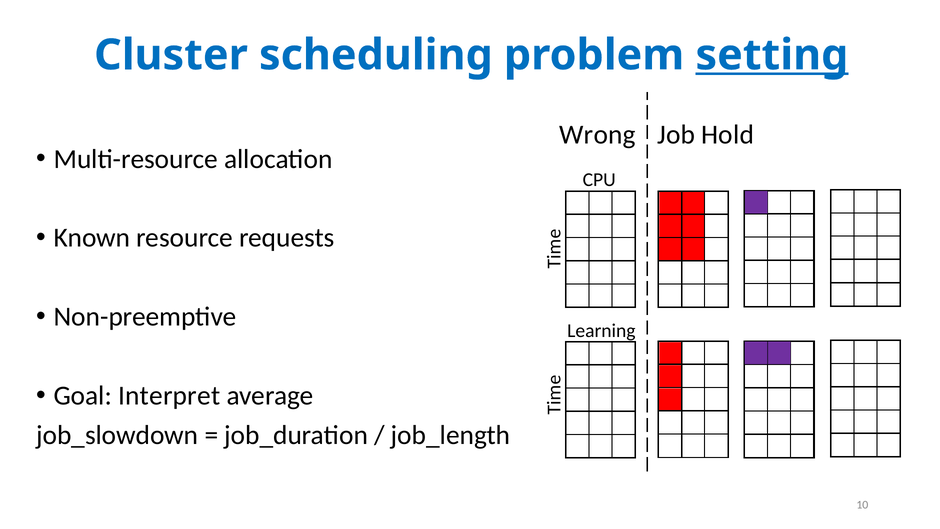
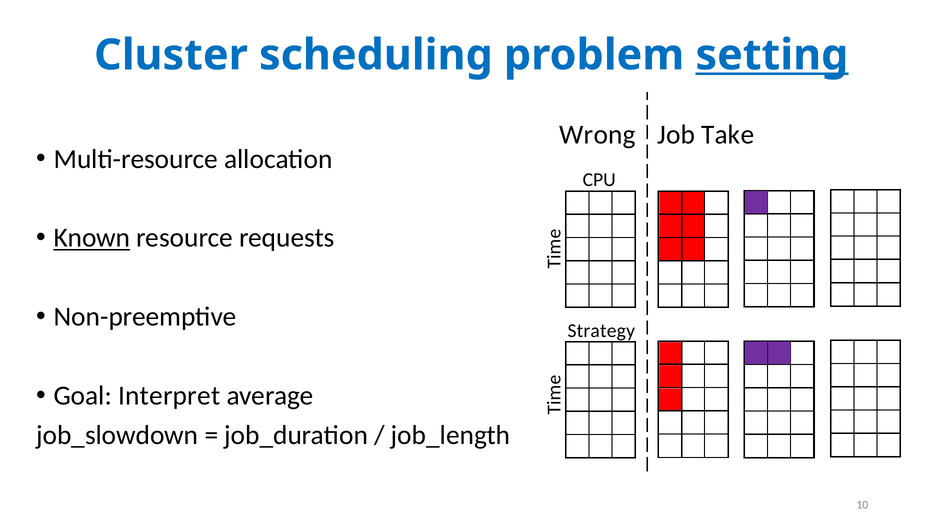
Hold: Hold -> Take (728, 135)
Known underline: none -> present (92, 238)
Learning: Learning -> Strategy (601, 331)
